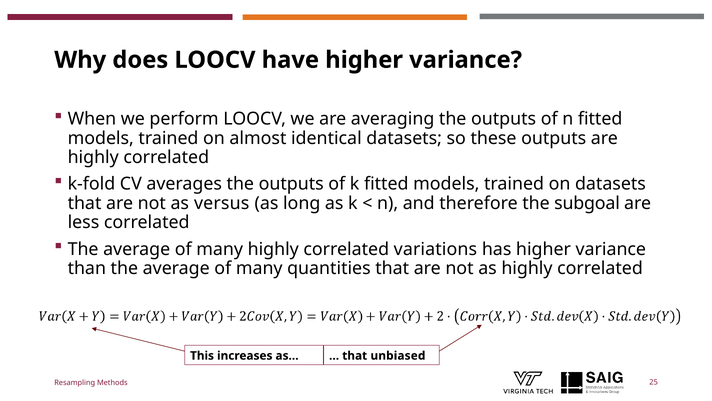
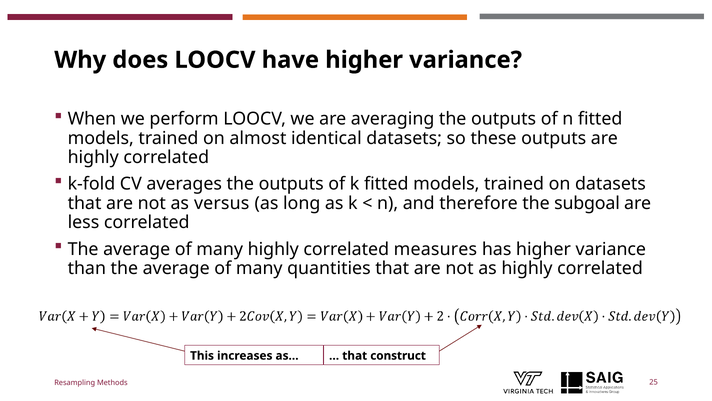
variations: variations -> measures (435, 249)
unbiased: unbiased -> construct (398, 355)
